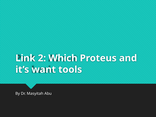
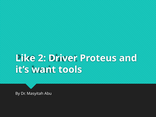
Link: Link -> Like (25, 58)
Which: Which -> Driver (63, 58)
